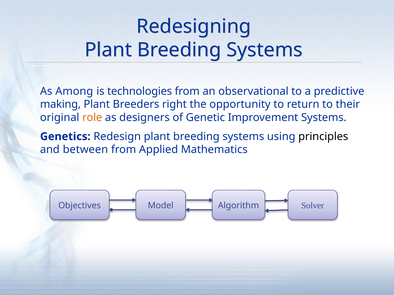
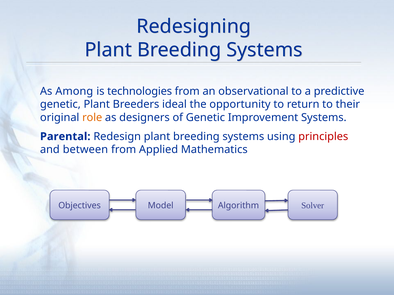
making: making -> genetic (60, 105)
right: right -> ideal (174, 105)
Genetics: Genetics -> Parental (65, 137)
principles colour: black -> red (323, 137)
